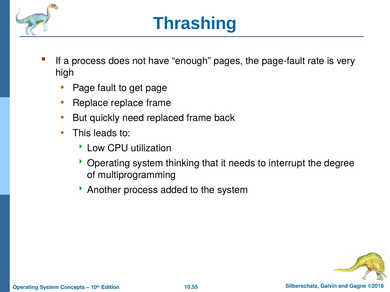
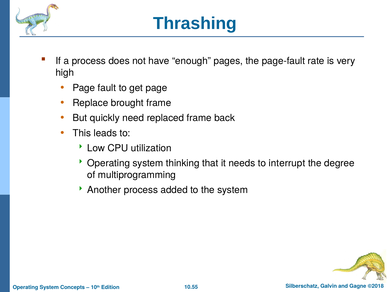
Replace replace: replace -> brought (127, 103)
